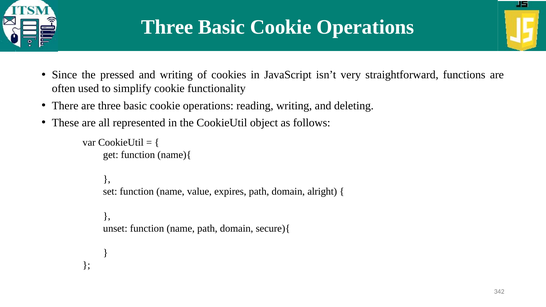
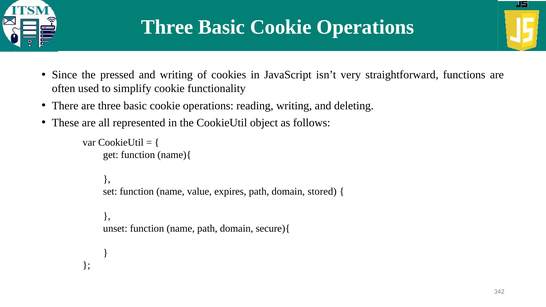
alright: alright -> stored (322, 192)
